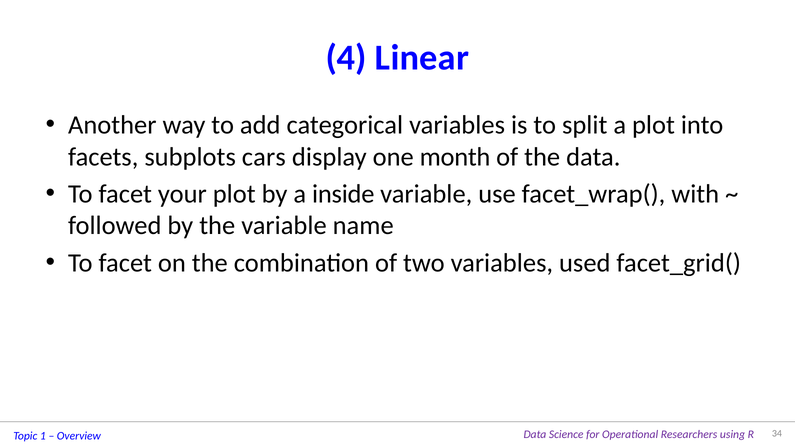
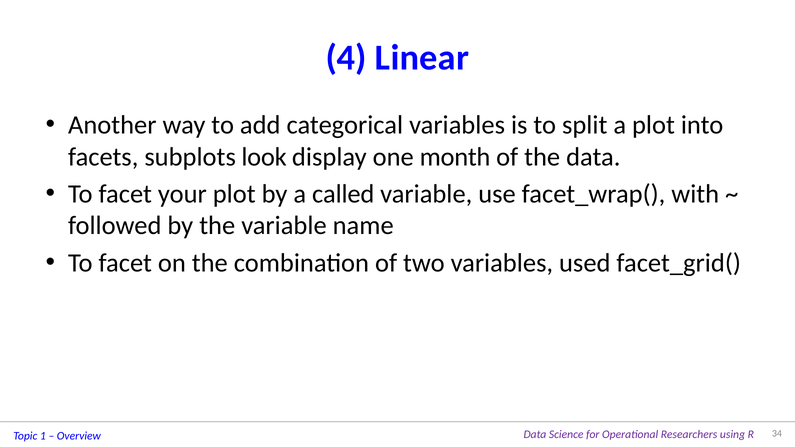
cars: cars -> look (264, 157)
inside: inside -> called (343, 194)
